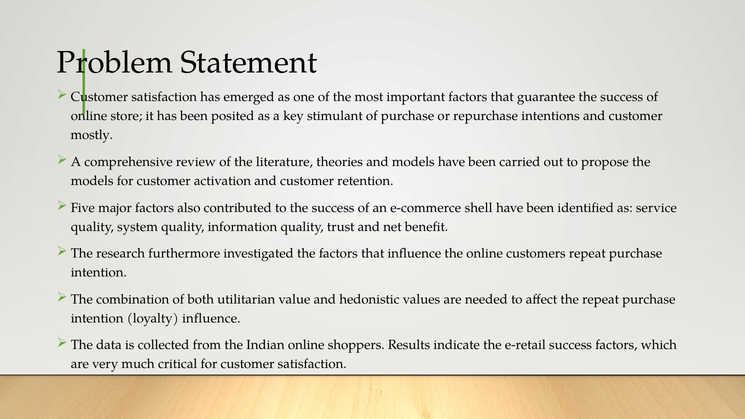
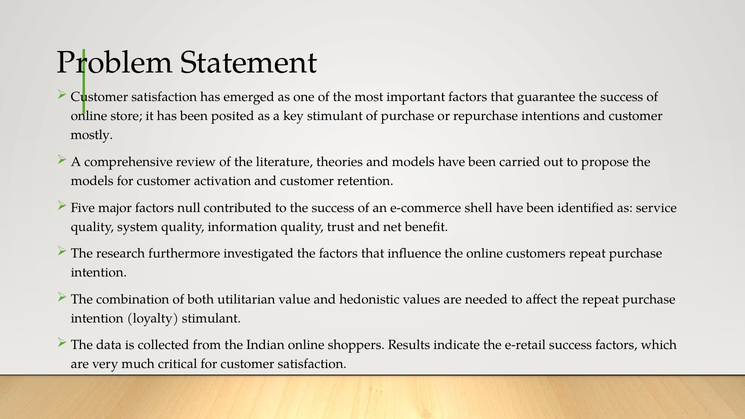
also: also -> null (189, 208)
loyalty influence: influence -> stimulant (211, 318)
